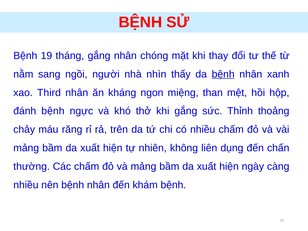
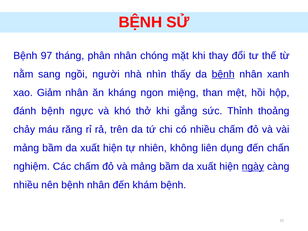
19: 19 -> 97 (46, 56)
tháng gắng: gắng -> phân (99, 56)
Third: Third -> Giảm (49, 93)
thường: thường -> nghiệm (32, 167)
ngày underline: none -> present (253, 167)
